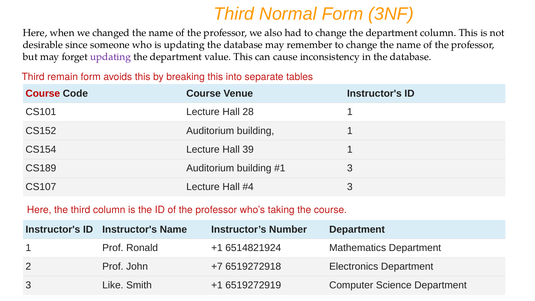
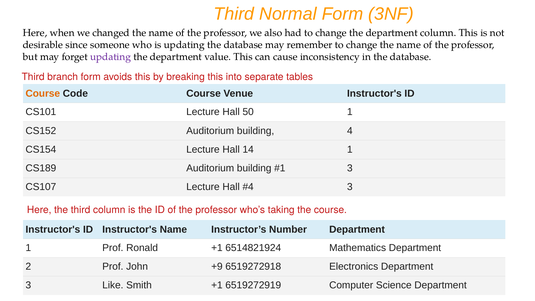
remain: remain -> branch (63, 77)
Course colour: red -> orange (43, 94)
28: 28 -> 50 (248, 112)
building 1: 1 -> 4 (350, 131)
39: 39 -> 14 (248, 149)
+7: +7 -> +9 (217, 267)
